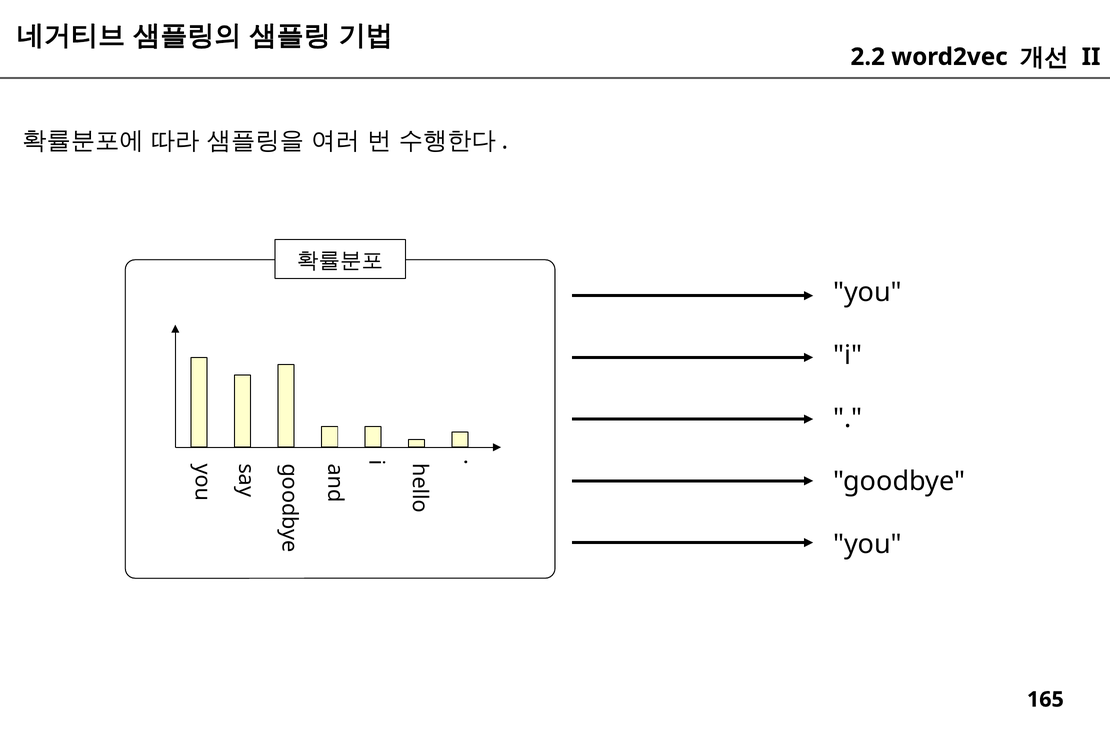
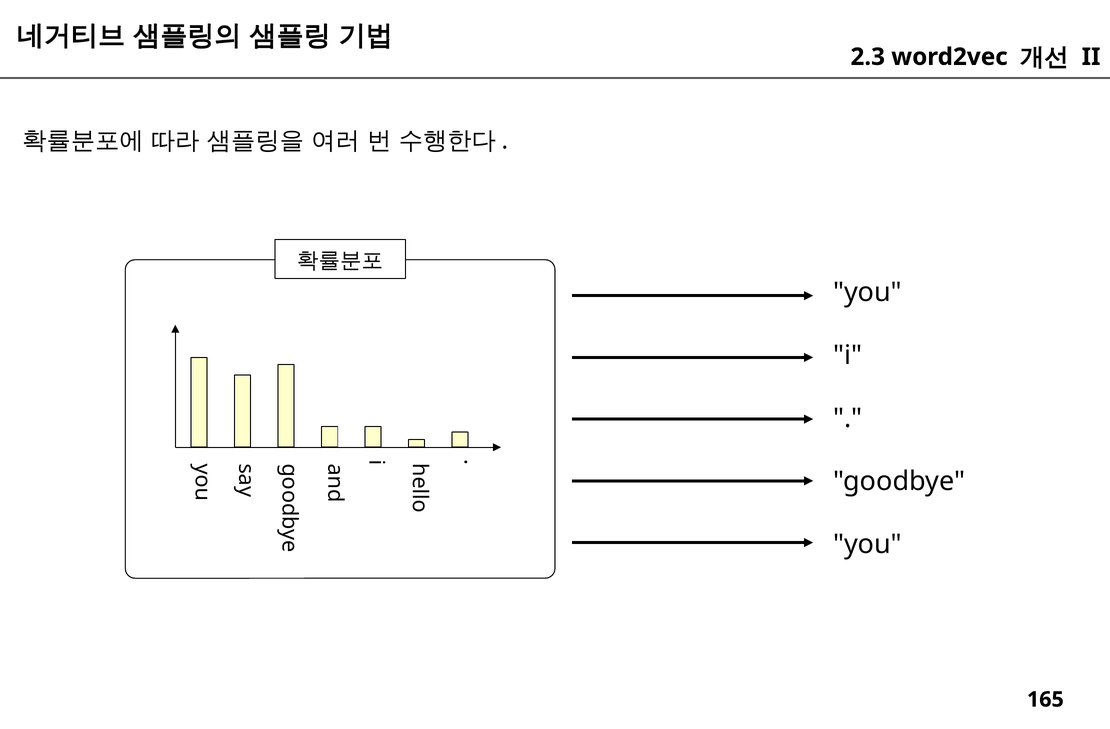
2.2: 2.2 -> 2.3 (868, 57)
